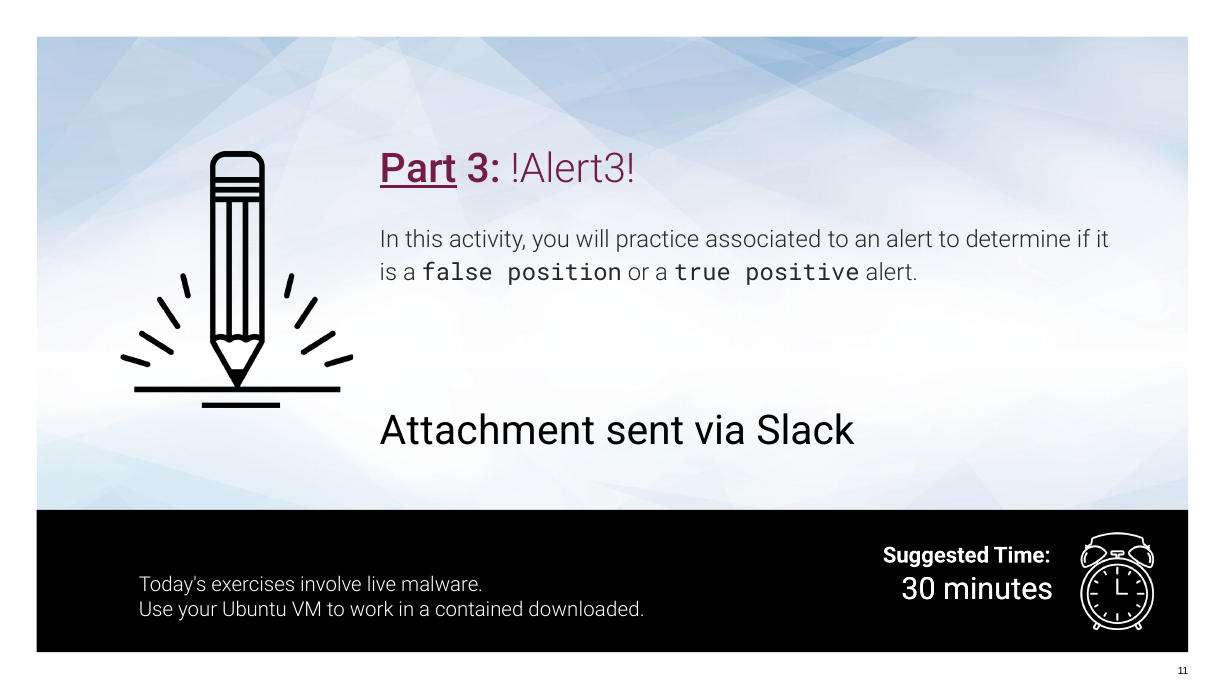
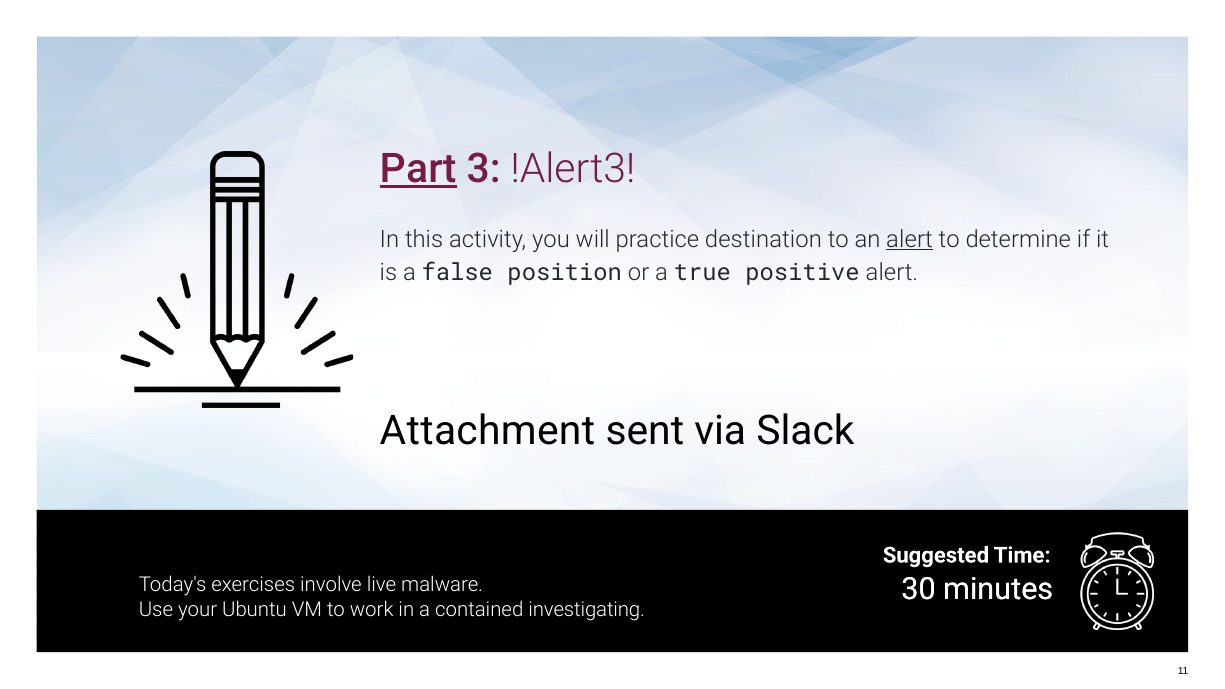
associated: associated -> destination (763, 240)
alert underline: none -> present (909, 240)
downloaded: downloaded -> investigating (587, 610)
